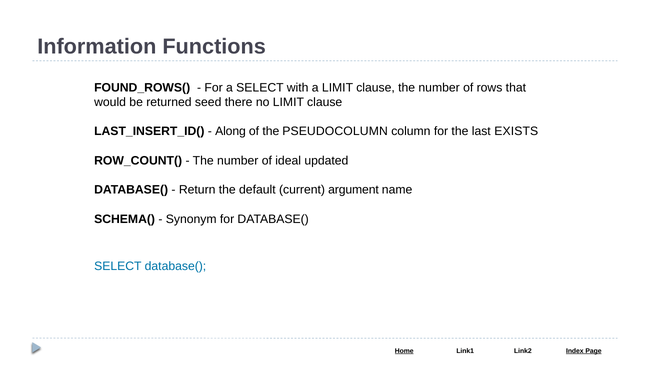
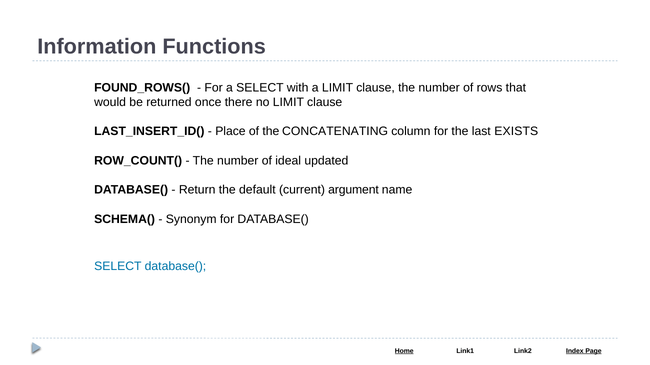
seed: seed -> once (208, 102)
Along: Along -> Place (230, 132)
PSEUDOCOLUMN: PSEUDOCOLUMN -> CONCATENATING (335, 132)
